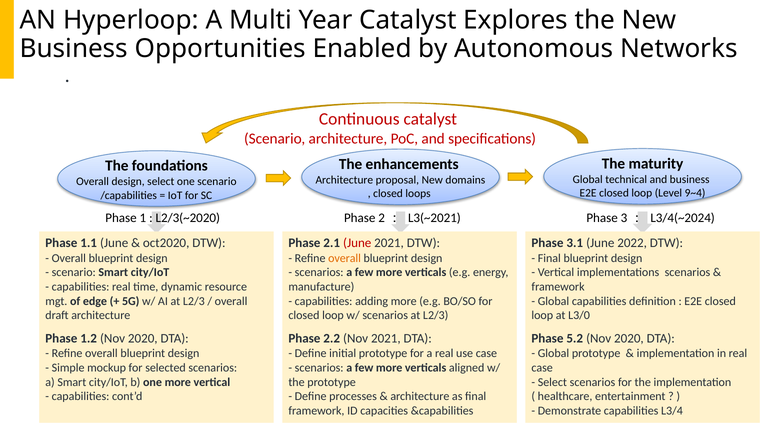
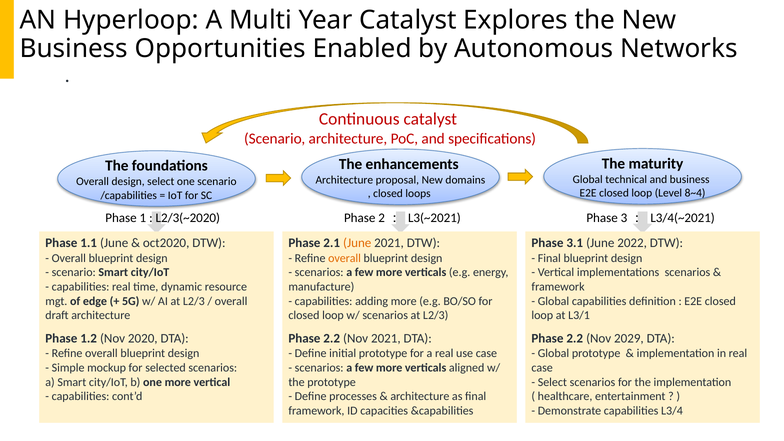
9~4: 9~4 -> 8~4 (695, 193)
L3/4(~2024: L3/4(~2024 -> L3/4(~2021 (683, 218)
June colour: red -> orange (357, 243)
L3/0: L3/0 -> L3/1 (579, 316)
5.2: 5.2 -> 2.2 (575, 338)
2020: 2020 -> 2029 (629, 338)
